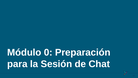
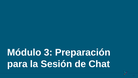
0: 0 -> 3 (48, 52)
